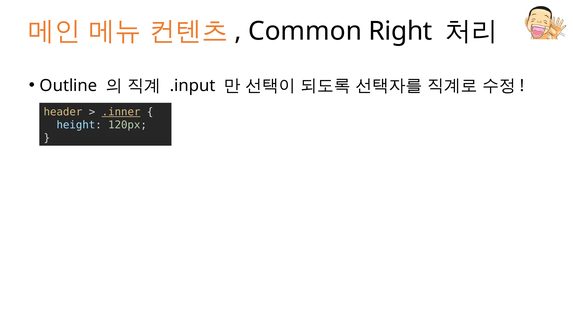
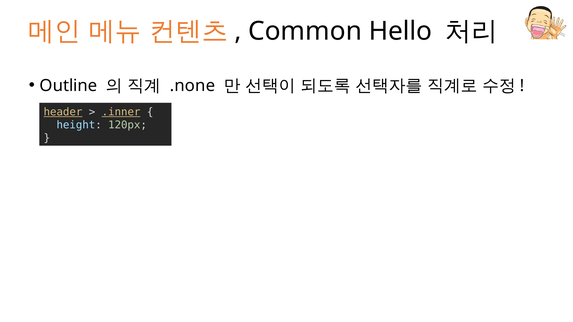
Right: Right -> Hello (400, 31)
.input: .input -> .none (192, 86)
header underline: none -> present (63, 112)
